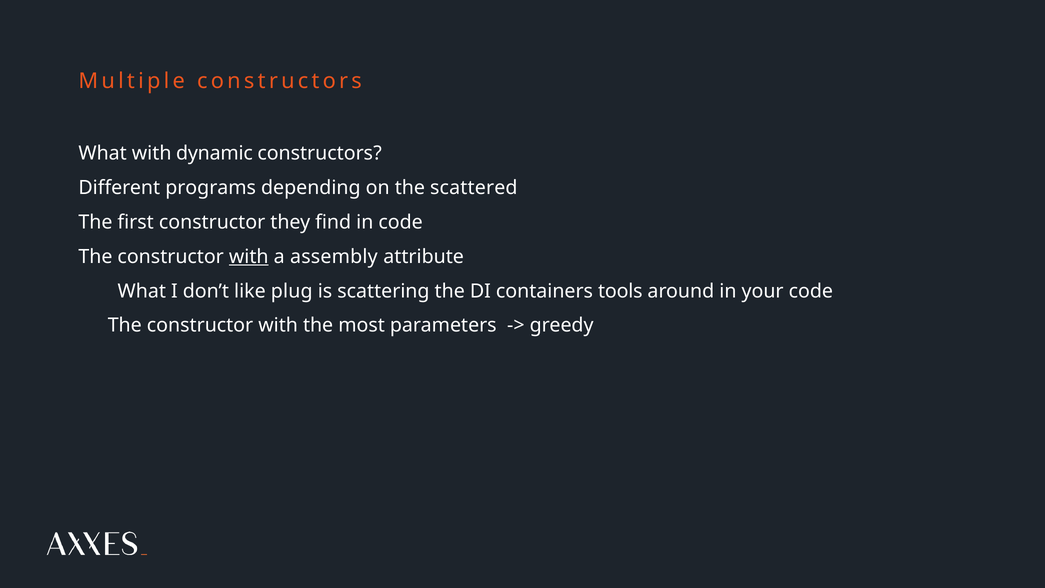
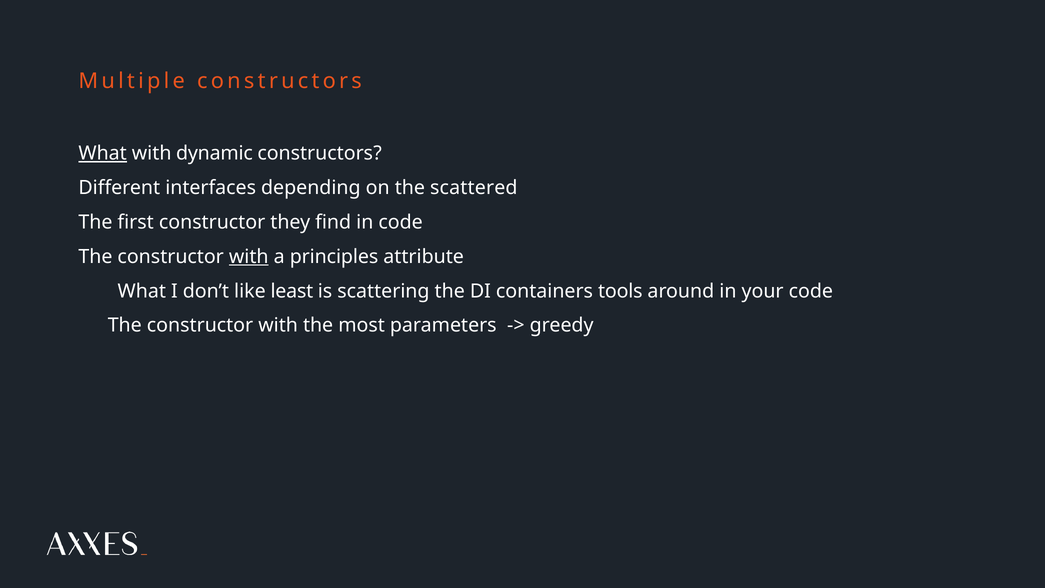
What underline: none -> present (103, 153)
programs: programs -> interfaces (211, 188)
assembly: assembly -> principles (334, 257)
plug: plug -> least (292, 291)
